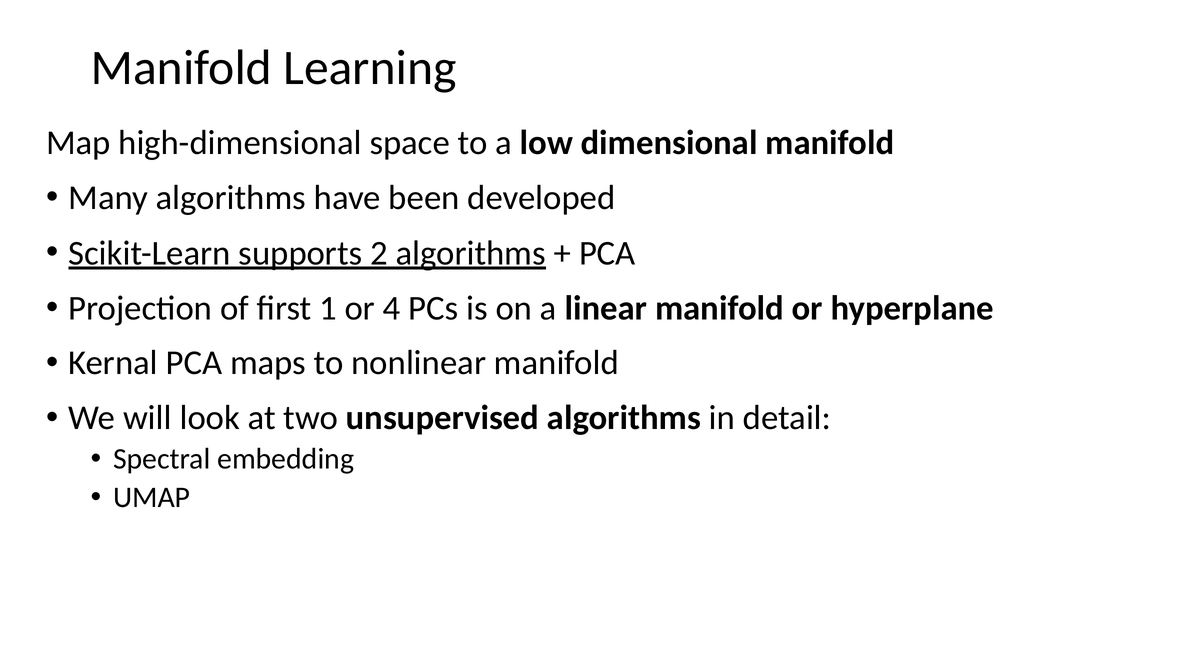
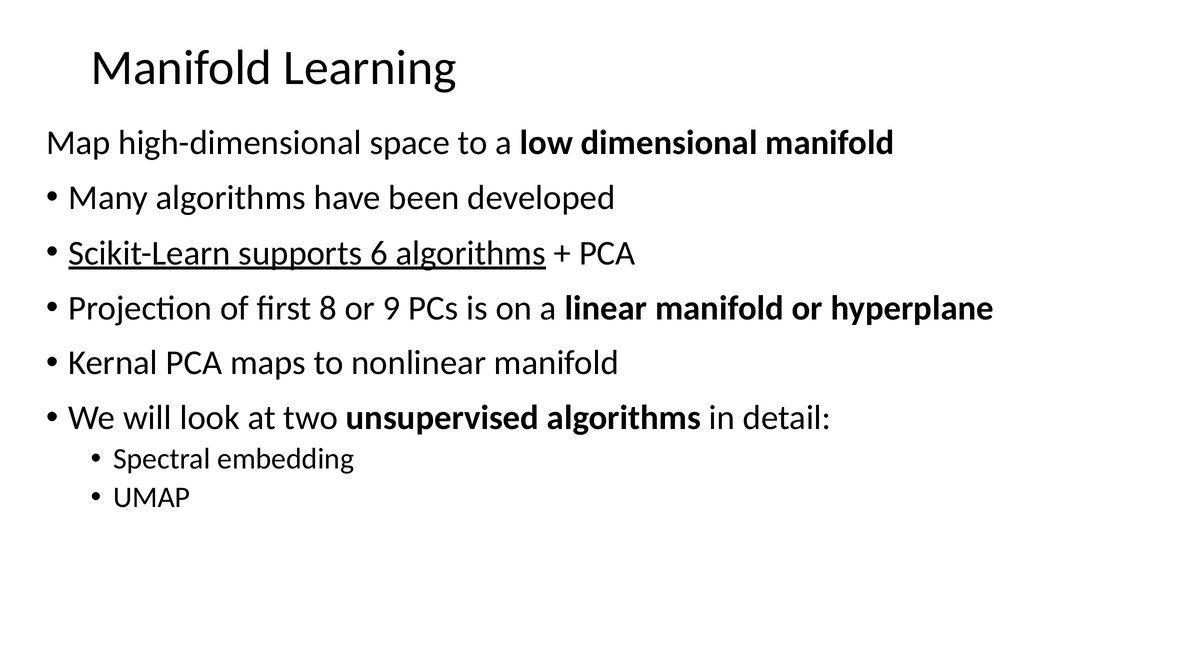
2: 2 -> 6 (379, 253)
1: 1 -> 8 (328, 308)
4: 4 -> 9 (392, 308)
